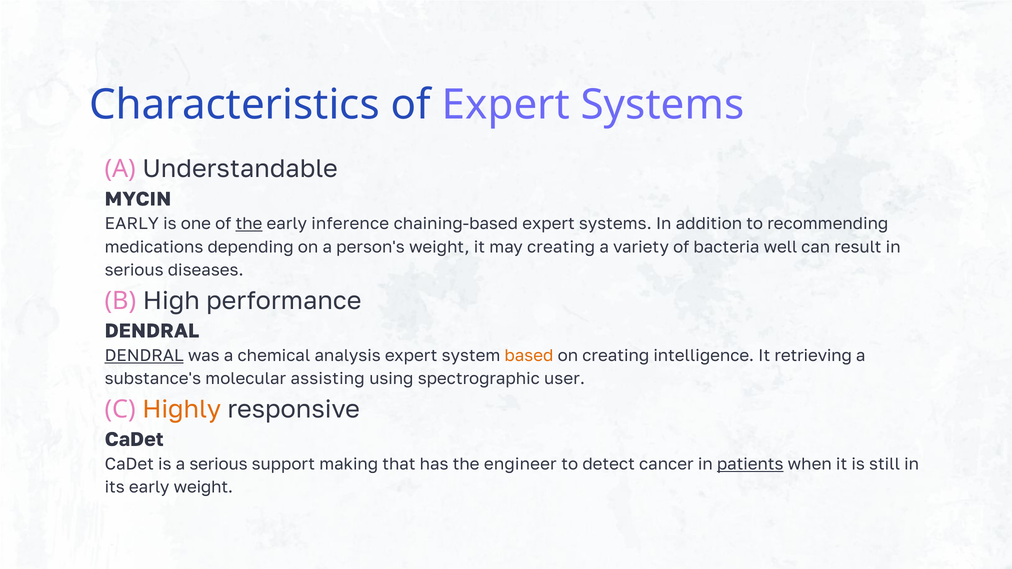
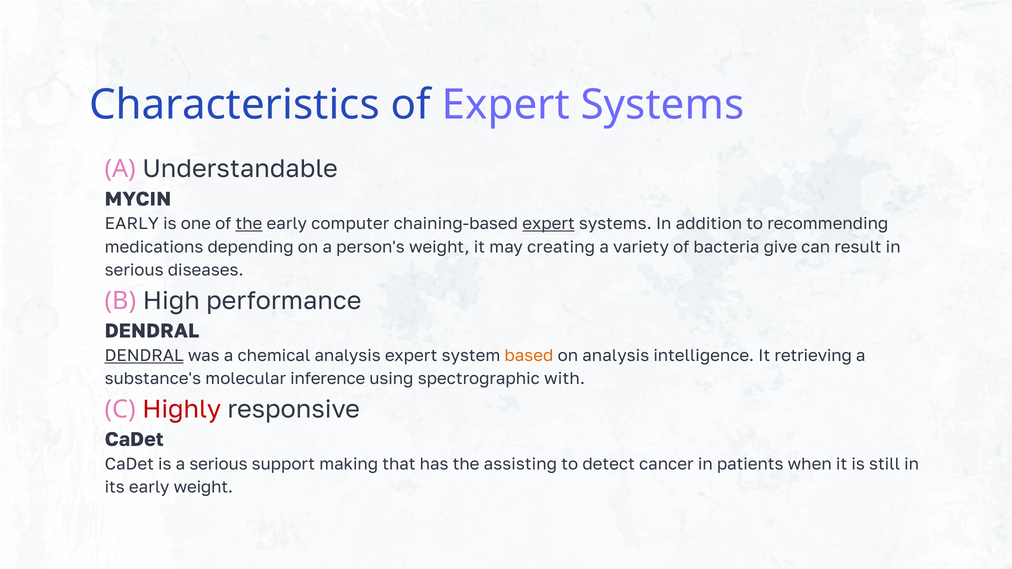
inference: inference -> computer (350, 224)
expert underline: none -> present (549, 224)
well: well -> give (780, 247)
on creating: creating -> analysis (616, 356)
assisting: assisting -> inference (328, 379)
user: user -> with (565, 379)
Highly colour: orange -> red (182, 410)
engineer: engineer -> assisting (520, 464)
patients underline: present -> none (750, 464)
